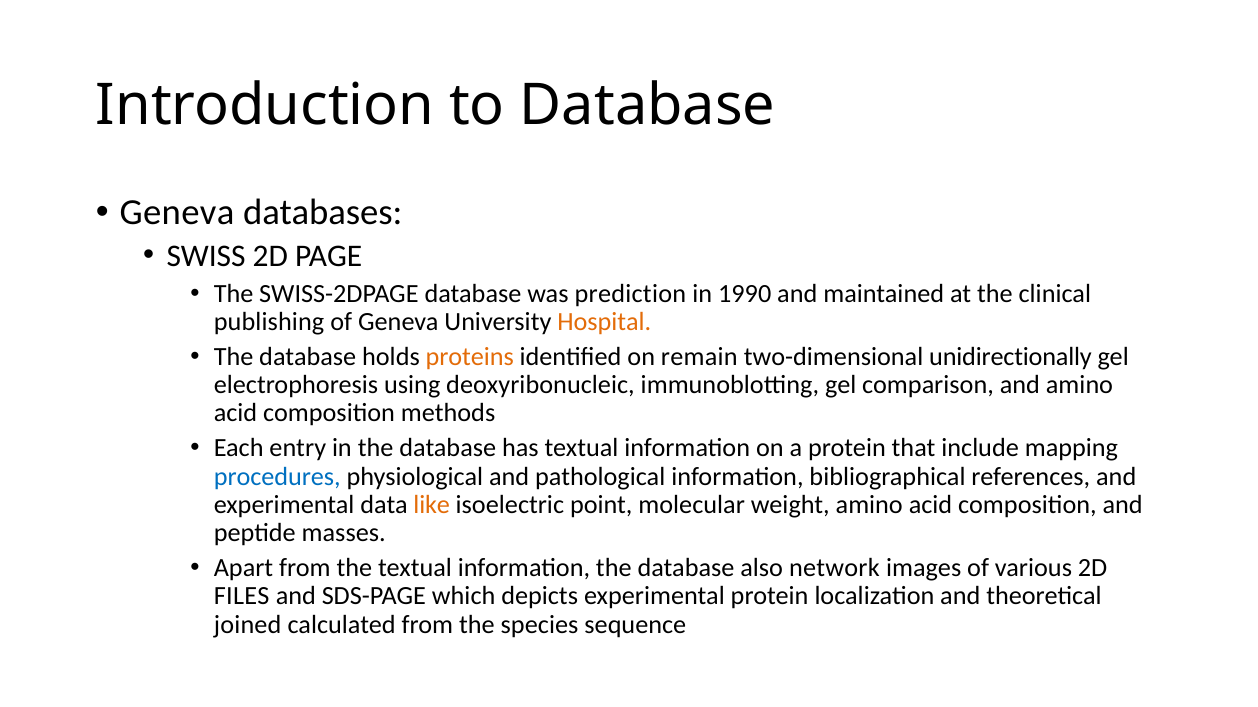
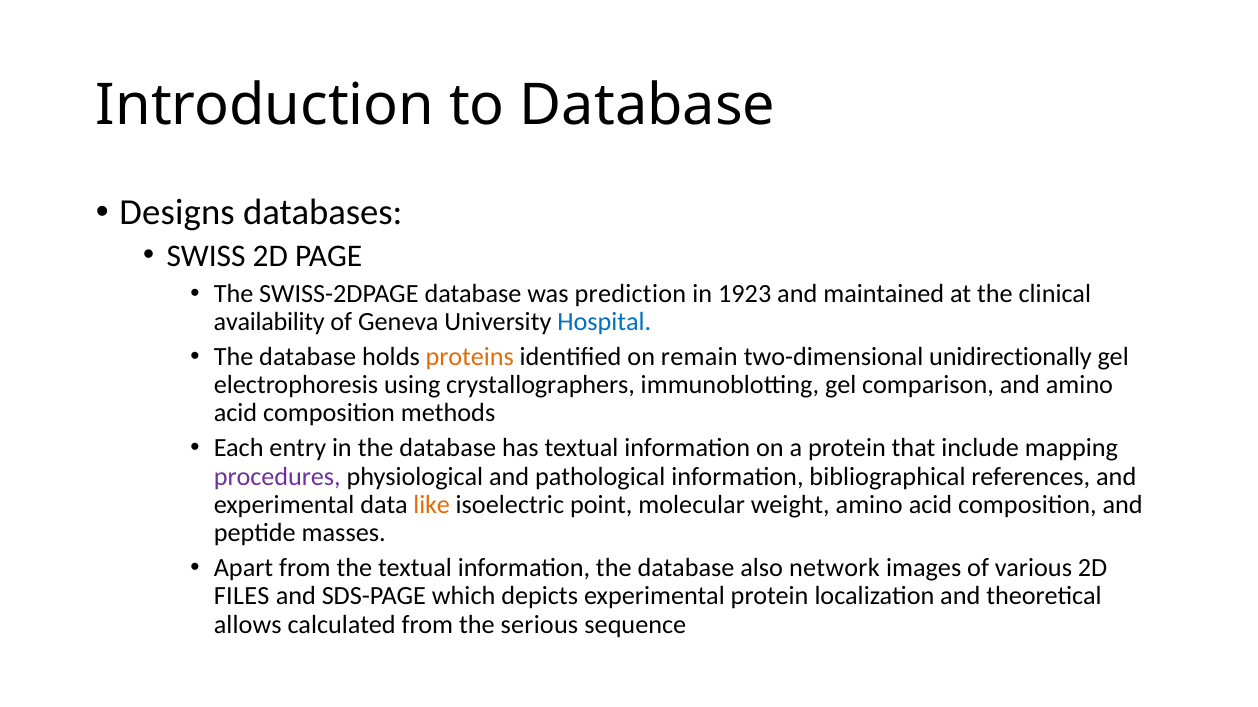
Geneva: Geneva -> Designs (177, 213)
1990: 1990 -> 1923 (745, 294)
publishing: publishing -> availability (269, 322)
Hospital colour: orange -> blue (604, 322)
deoxyribonucleic: deoxyribonucleic -> crystallographers (541, 385)
procedures colour: blue -> purple (277, 477)
joined: joined -> allows (248, 625)
species: species -> serious (539, 625)
